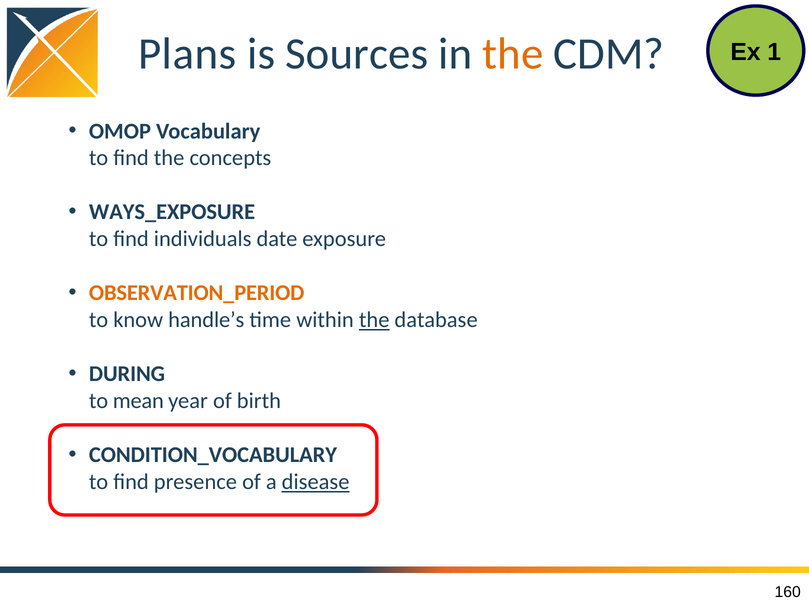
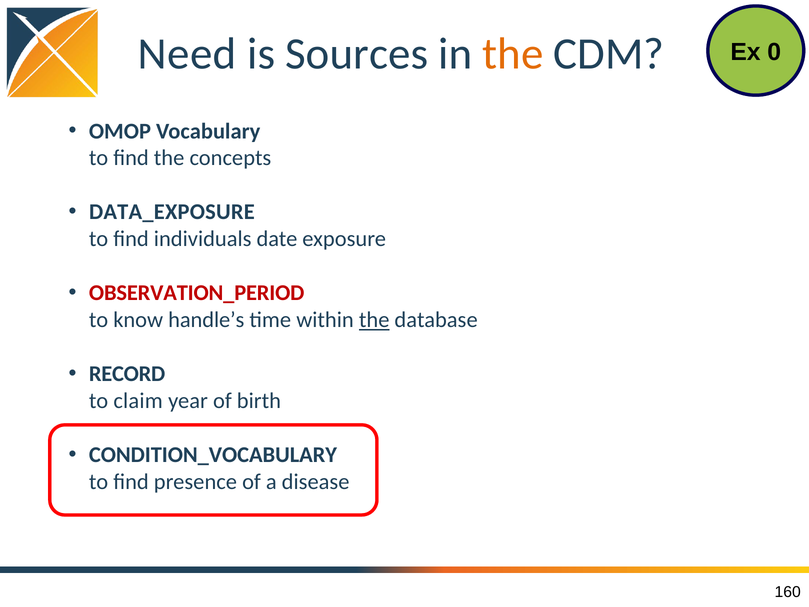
Plans: Plans -> Need (187, 54)
1: 1 -> 0 (774, 52)
WAYS_EXPOSURE: WAYS_EXPOSURE -> DATA_EXPOSURE (172, 212)
OBSERVATION_PERIOD colour: orange -> red (197, 293)
DURING: DURING -> RECORD (127, 374)
mean: mean -> claim (138, 401)
disease underline: present -> none (316, 482)
